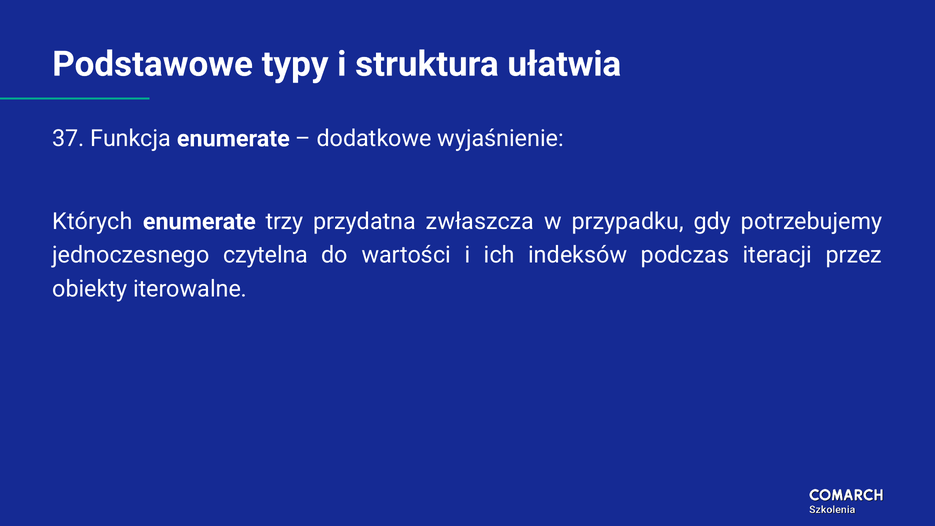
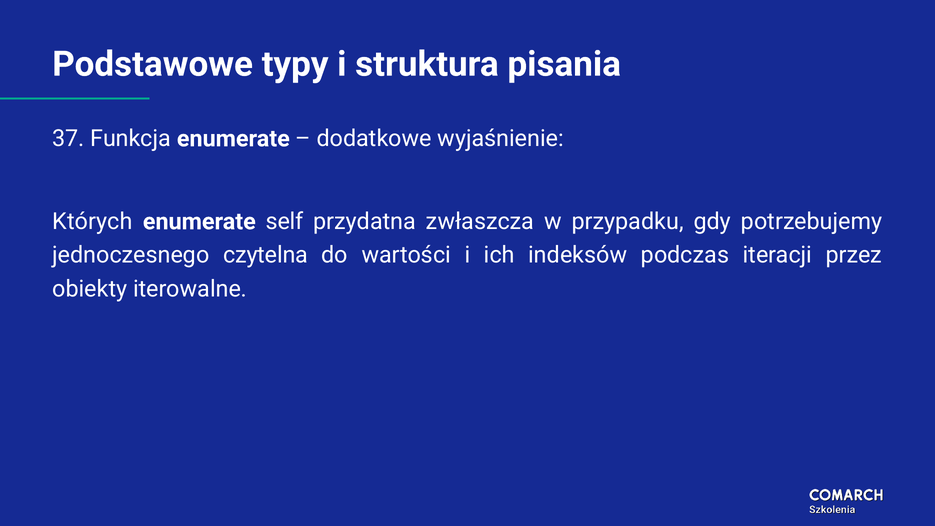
ułatwia: ułatwia -> pisania (564, 64)
trzy: trzy -> self (285, 222)
